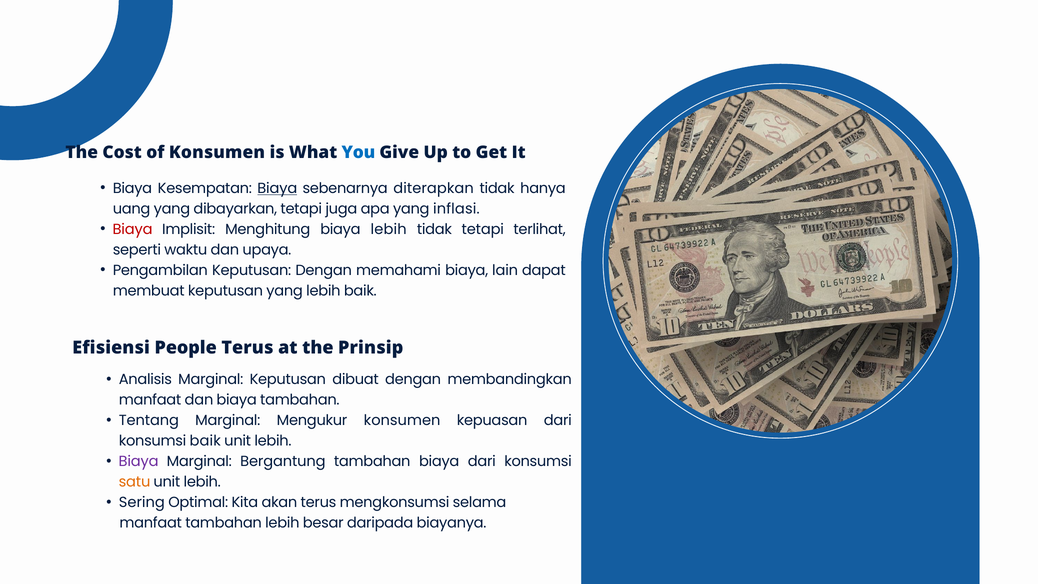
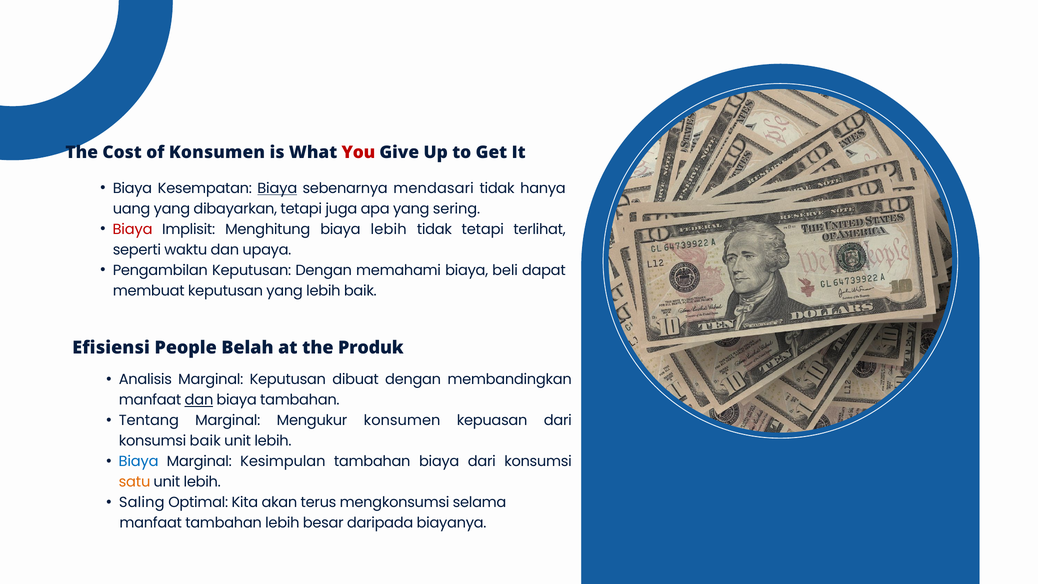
You colour: blue -> red (358, 152)
diterapkan: diterapkan -> mendasari (434, 188)
inflasi: inflasi -> sering (456, 209)
lain: lain -> beli (505, 270)
People Terus: Terus -> Belah (247, 348)
Prinsip: Prinsip -> Produk (371, 348)
dan underline: none -> present (199, 400)
Biaya colour: purple -> blue (139, 462)
Bergantung: Bergantung -> Kesimpulan (283, 462)
Sering: Sering -> Saling (142, 503)
